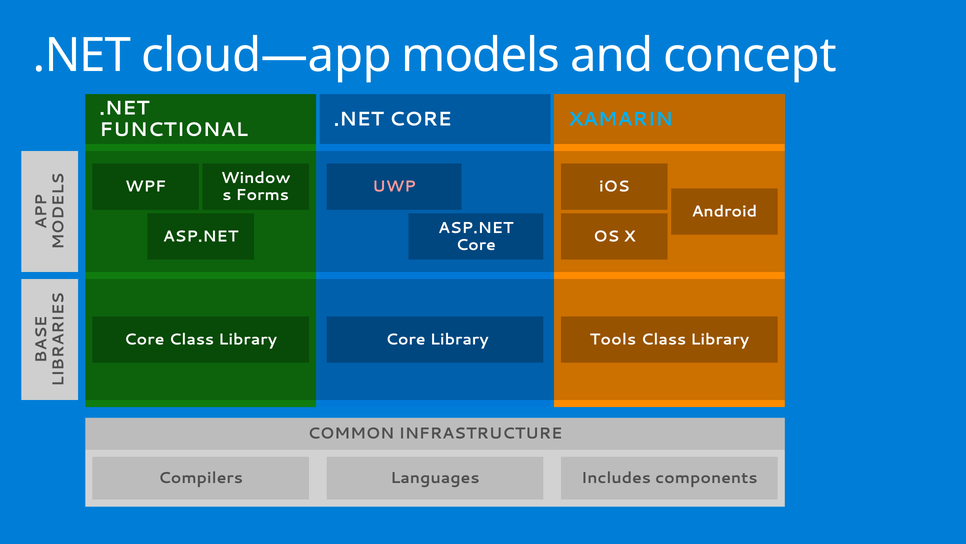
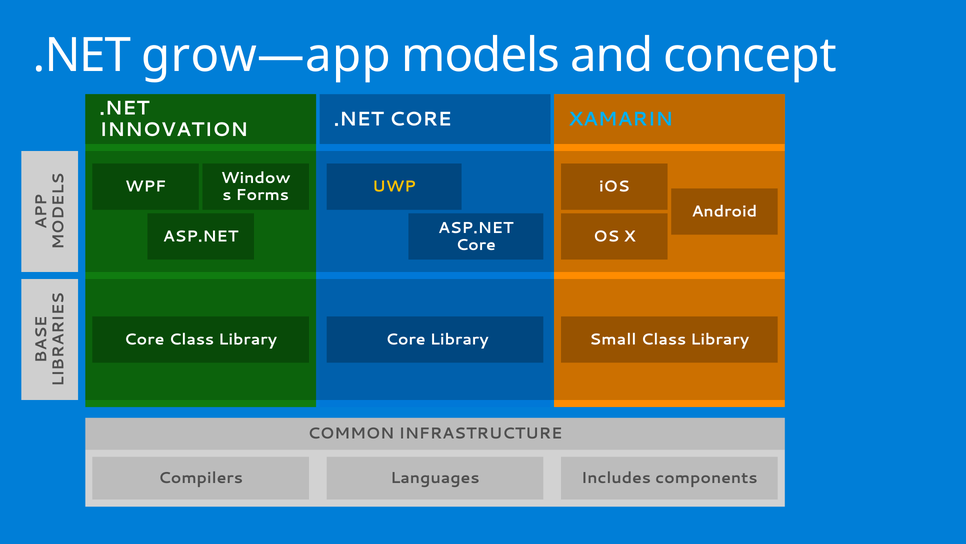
cloud—app: cloud—app -> grow—app (266, 55)
FUNCTIONAL: FUNCTIONAL -> INNOVATION (174, 129)
UWP colour: pink -> yellow (394, 186)
Tools: Tools -> Small (613, 339)
